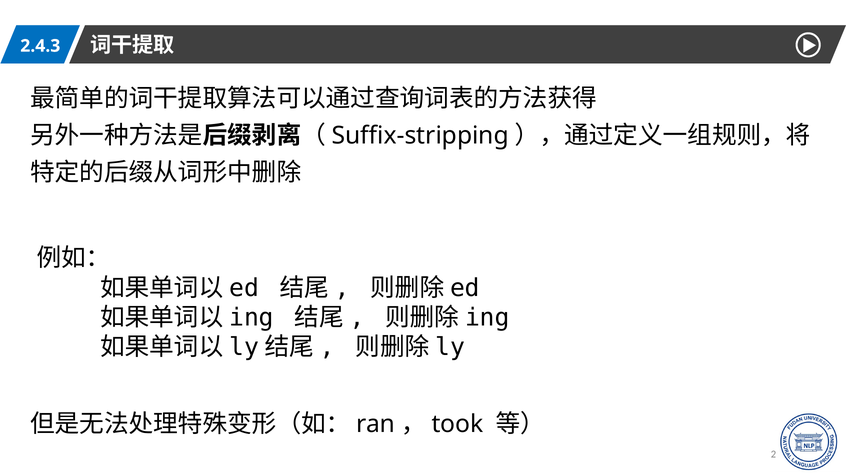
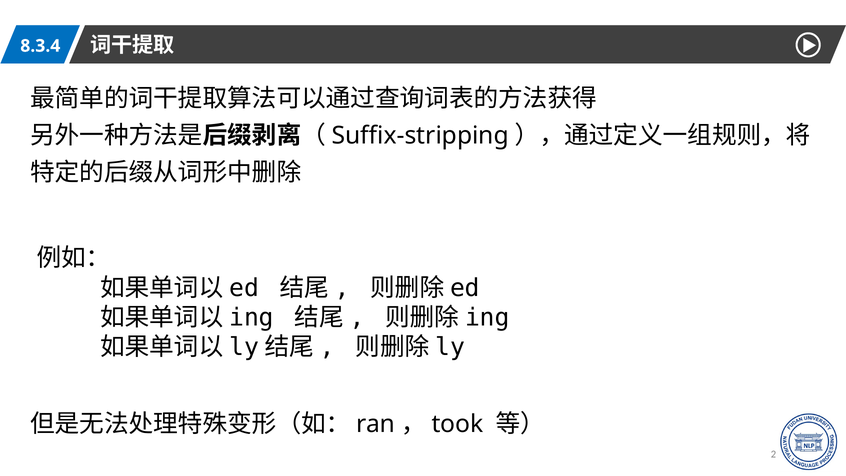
2.4.3: 2.4.3 -> 8.3.4 (40, 46)
